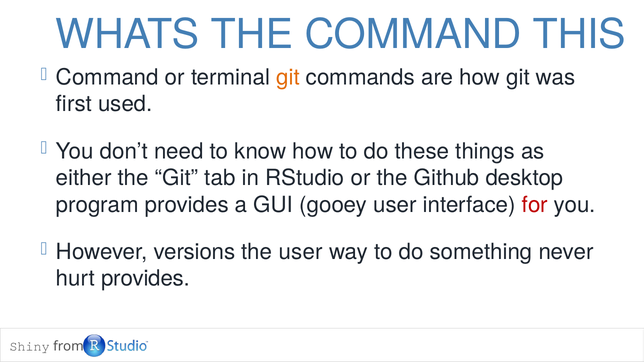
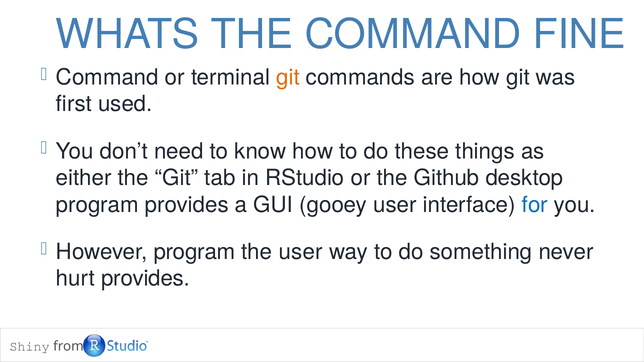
THIS: THIS -> FINE (579, 35)
for colour: red -> blue (535, 205)
However versions: versions -> program (194, 252)
